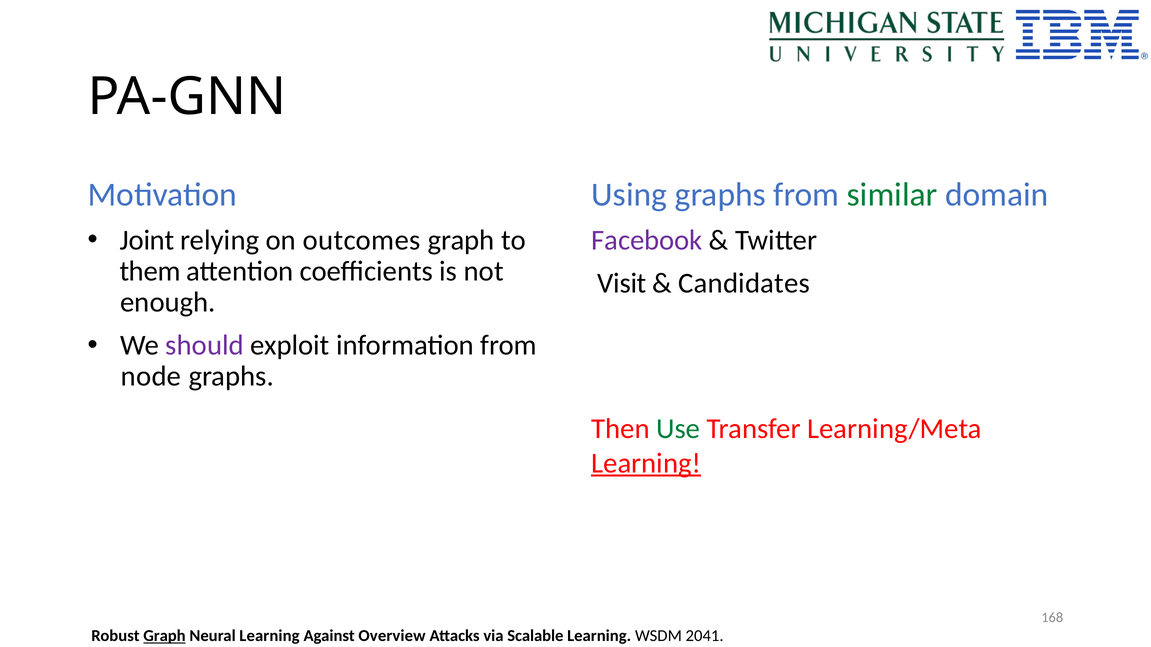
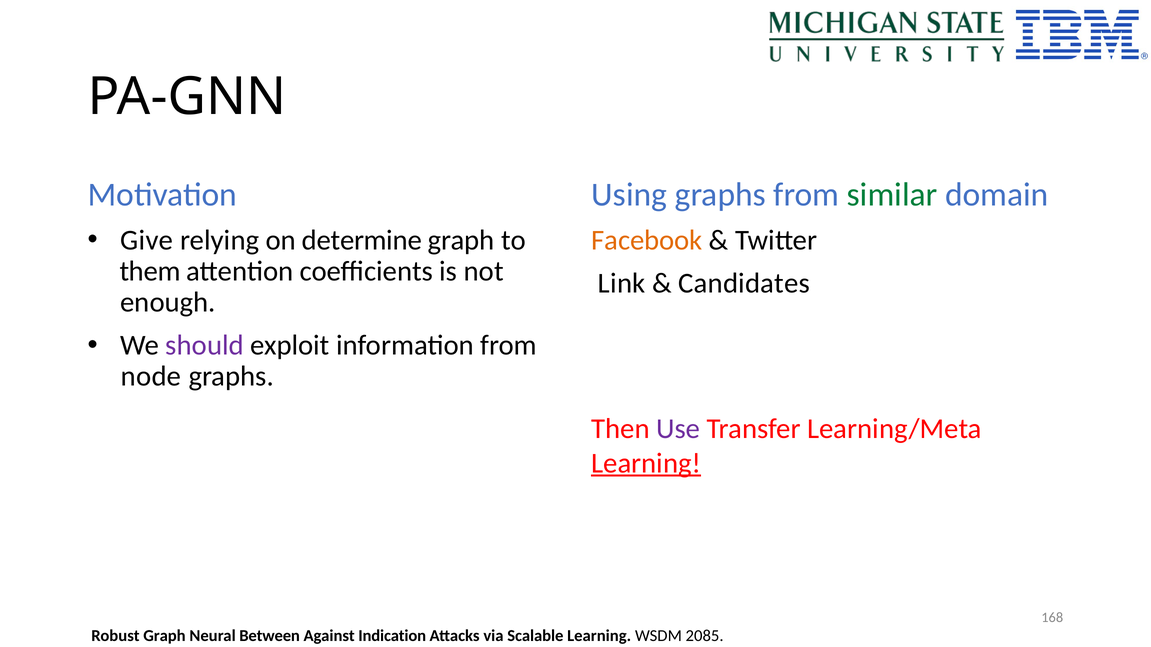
Joint: Joint -> Give (147, 240)
outcomes: outcomes -> determine (362, 240)
Facebook colour: purple -> orange (647, 240)
Visit: Visit -> Link (622, 283)
Use colour: green -> purple (678, 429)
Graph underline: present -> none (164, 636)
Neural Learning: Learning -> Between (270, 636)
Overview: Overview -> Indication (392, 636)
2041: 2041 -> 2085 (705, 636)
